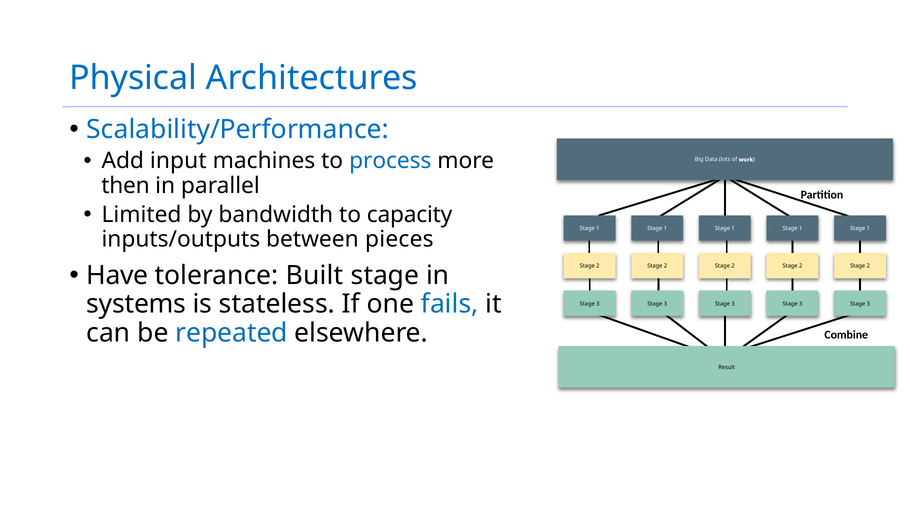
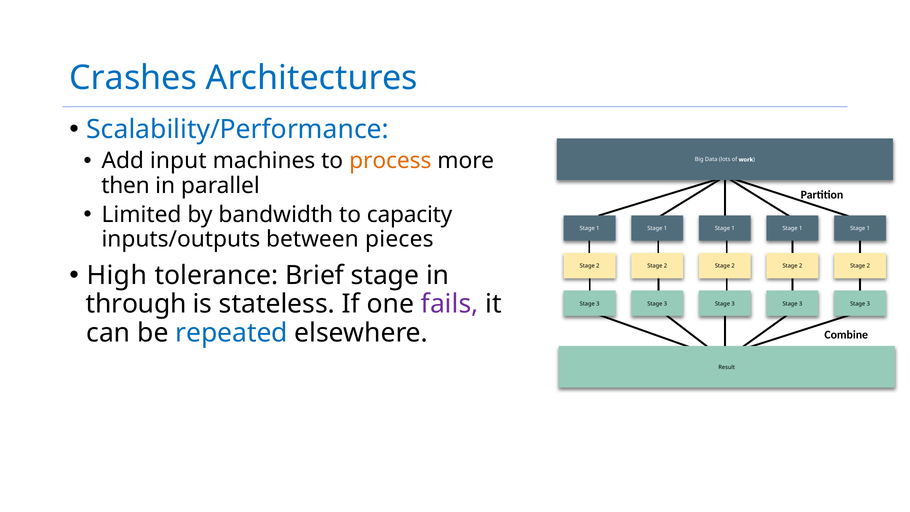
Physical: Physical -> Crashes (133, 78)
process colour: blue -> orange (390, 161)
Have: Have -> High (117, 275)
Built: Built -> Brief (315, 275)
systems: systems -> through (136, 304)
fails colour: blue -> purple (450, 304)
